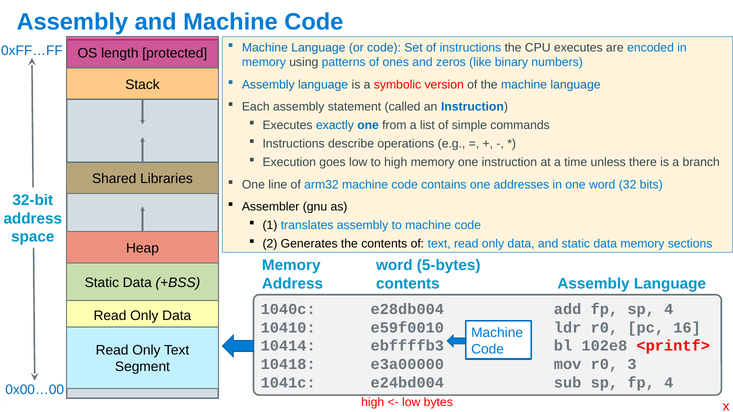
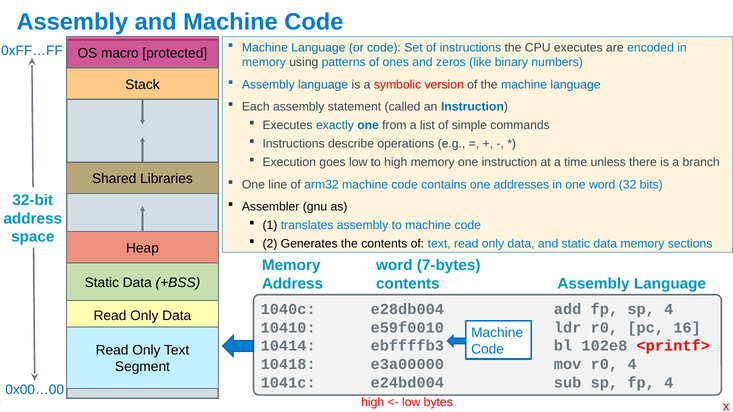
length: length -> macro (120, 53)
5-bytes: 5-bytes -> 7-bytes (449, 266)
r0 3: 3 -> 4 (632, 364)
